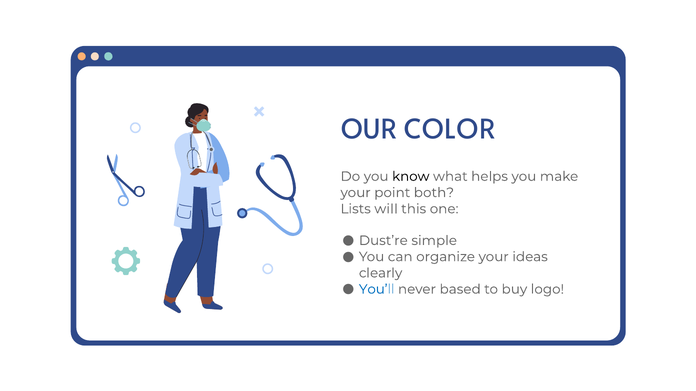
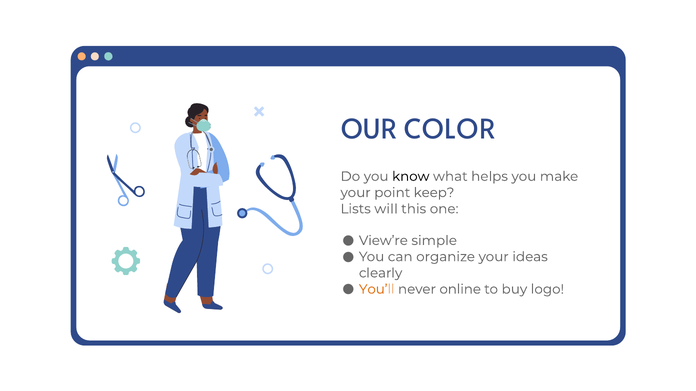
both: both -> keep (434, 193)
Dust’re: Dust’re -> View’re (383, 241)
You’ll colour: blue -> orange (377, 290)
based: based -> online (460, 290)
